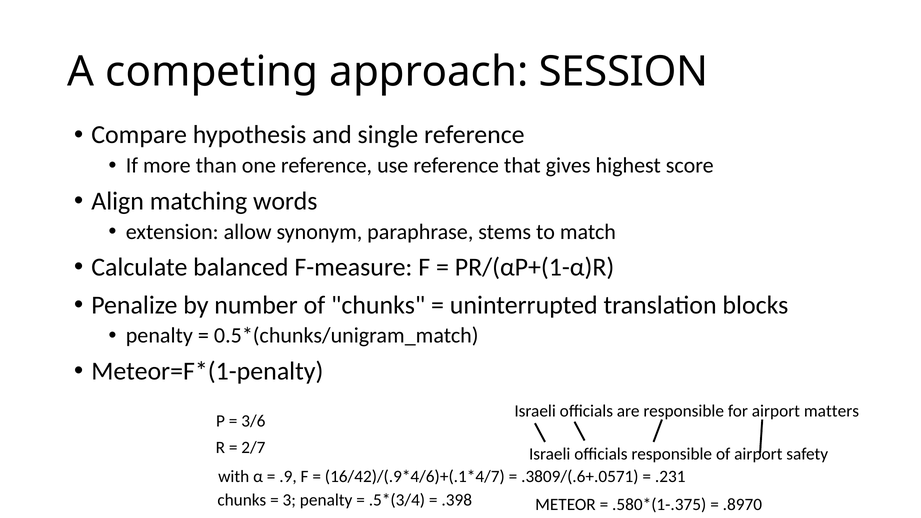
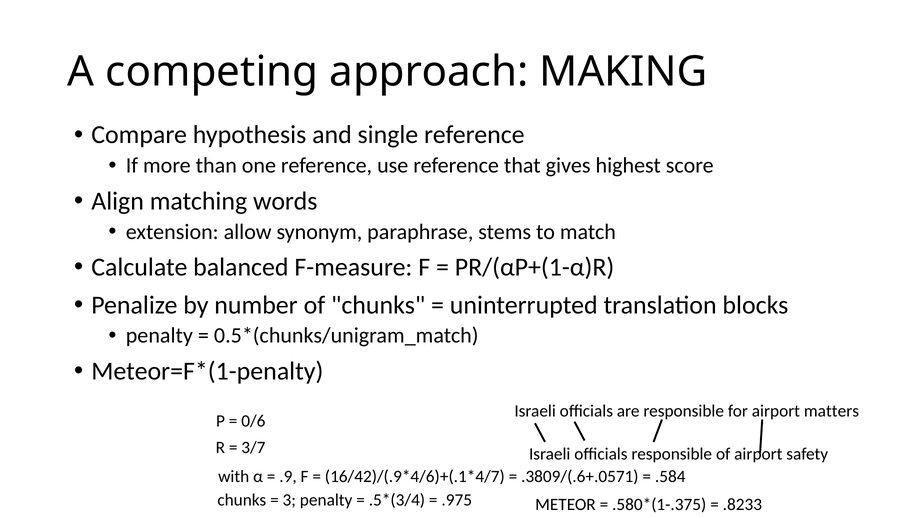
SESSION: SESSION -> MAKING (623, 72)
3/6: 3/6 -> 0/6 (253, 421)
2/7: 2/7 -> 3/7 (253, 448)
.231: .231 -> .584 (670, 477)
.398: .398 -> .975 (457, 500)
.8970: .8970 -> .8233 (742, 504)
